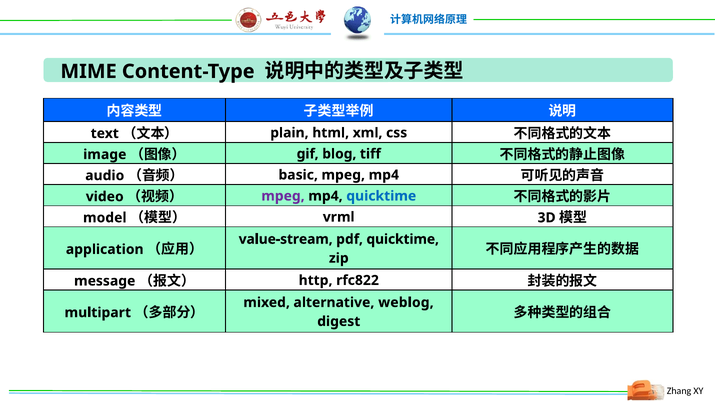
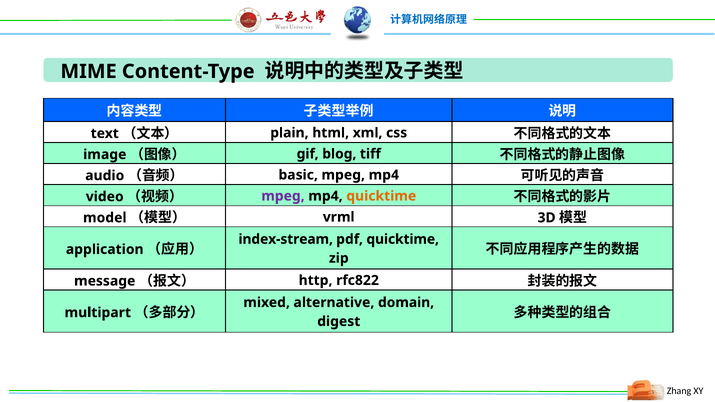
quicktime colour: blue -> orange (381, 196)
value-stream: value-stream -> index-stream (286, 239)
weblog: weblog -> domain (406, 303)
